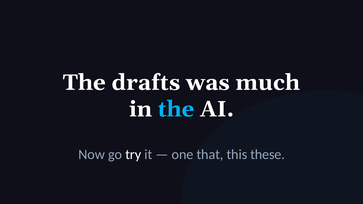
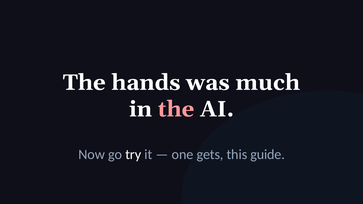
drafts: drafts -> hands (146, 83)
the colour: light blue -> pink (176, 109)
that: that -> gets (210, 155)
these: these -> guide (268, 155)
